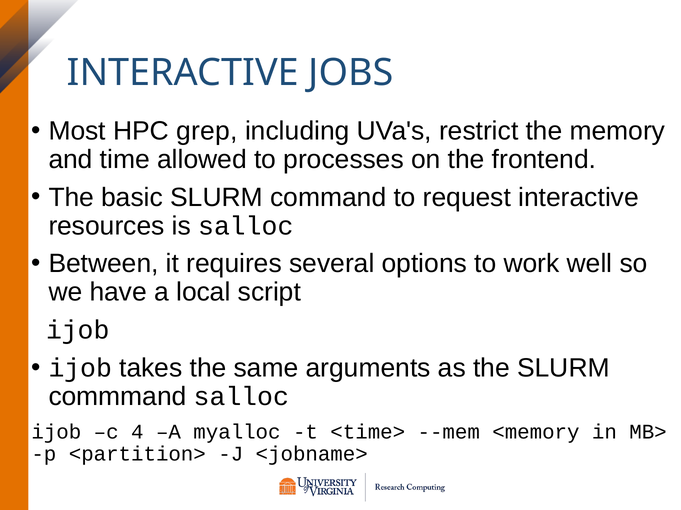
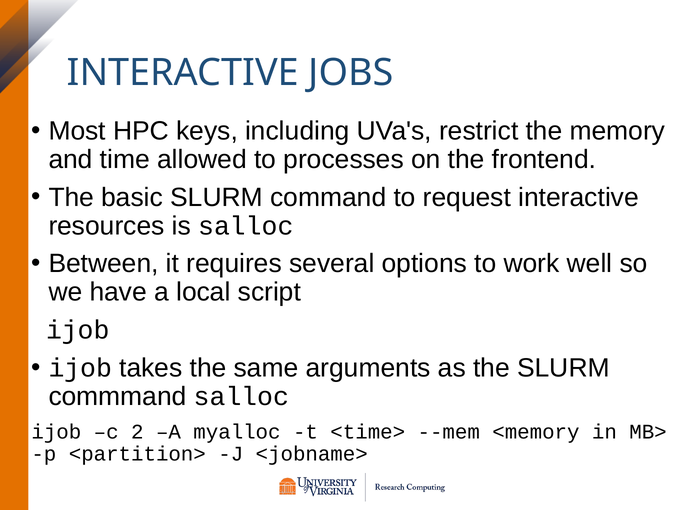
grep: grep -> keys (207, 131)
4: 4 -> 2 (137, 432)
